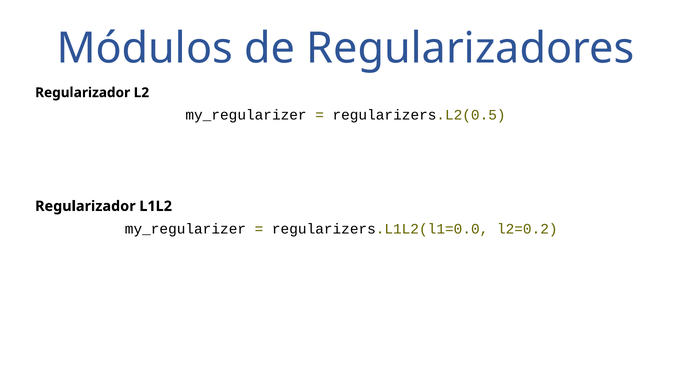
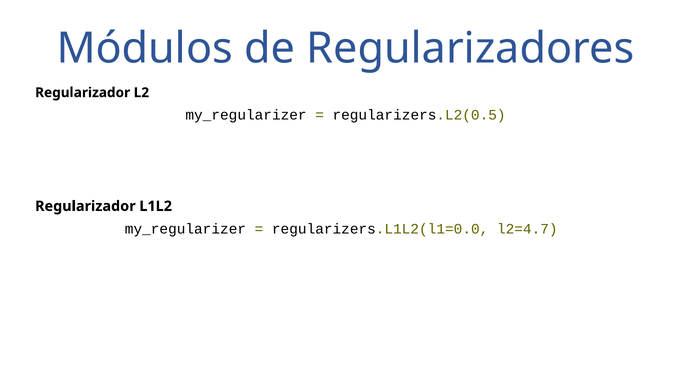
l2=0.2: l2=0.2 -> l2=4.7 (527, 229)
